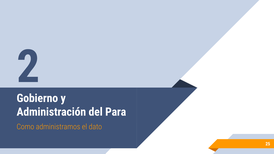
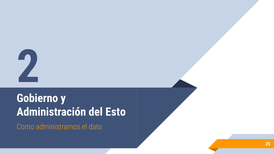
Para: Para -> Esto (116, 112)
